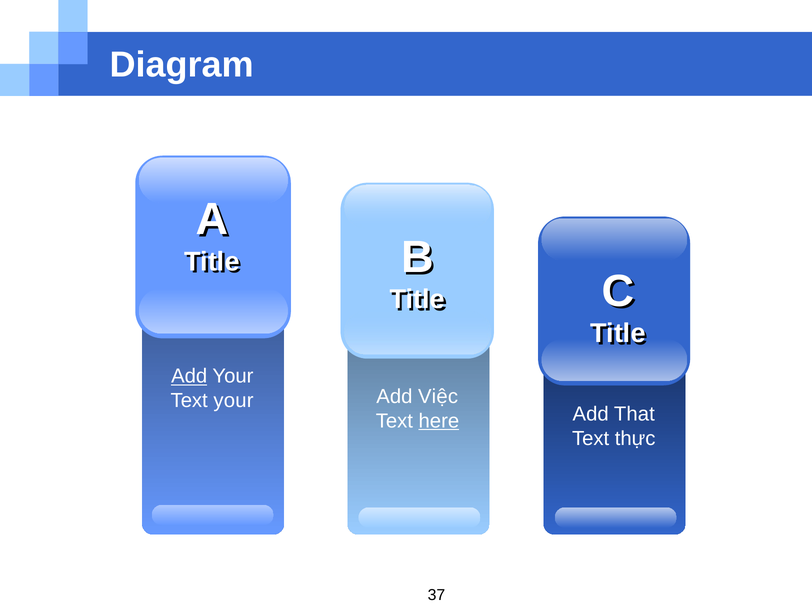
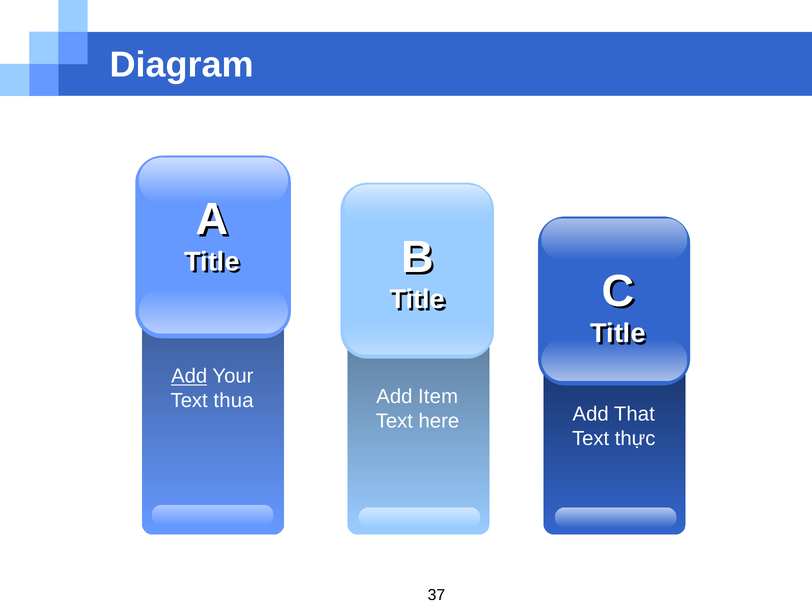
Việc: Việc -> Item (438, 396)
Text your: your -> thua (234, 401)
here underline: present -> none (439, 421)
